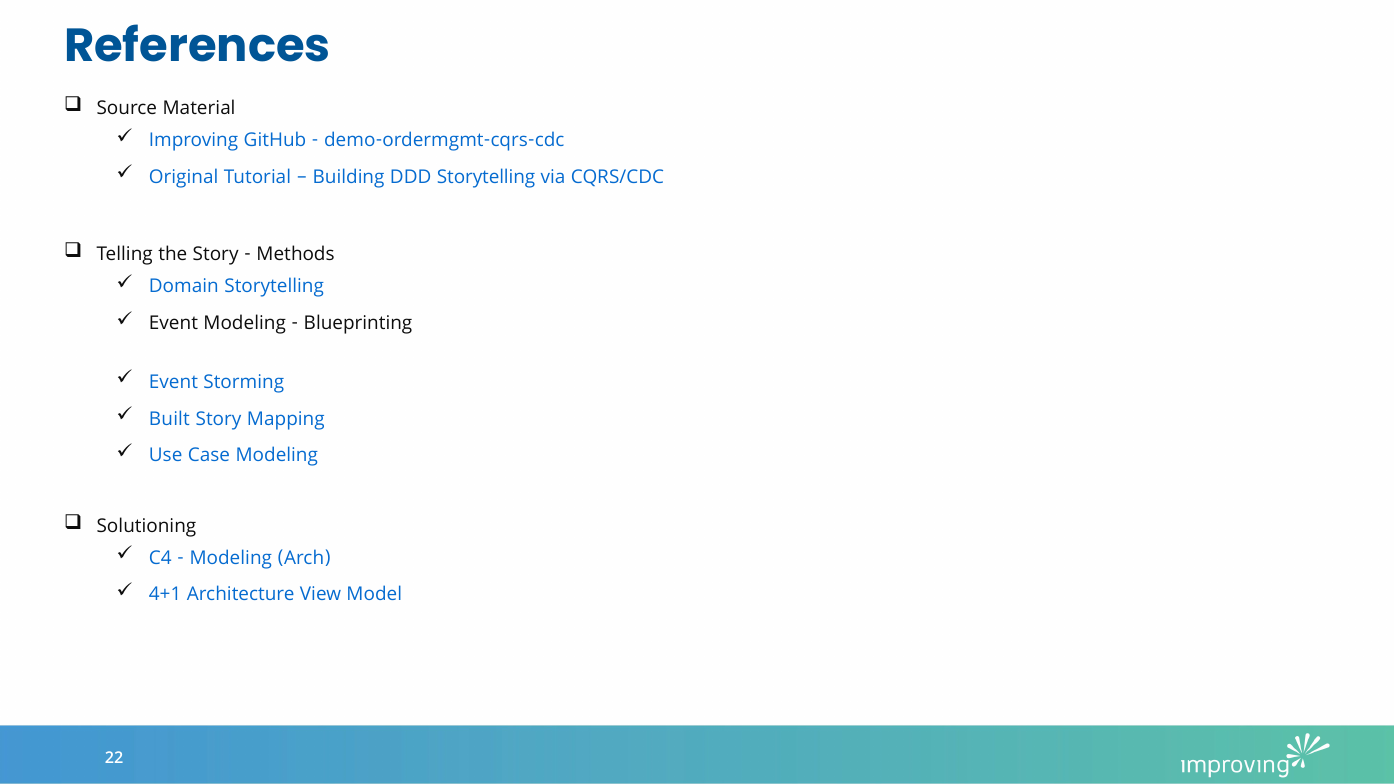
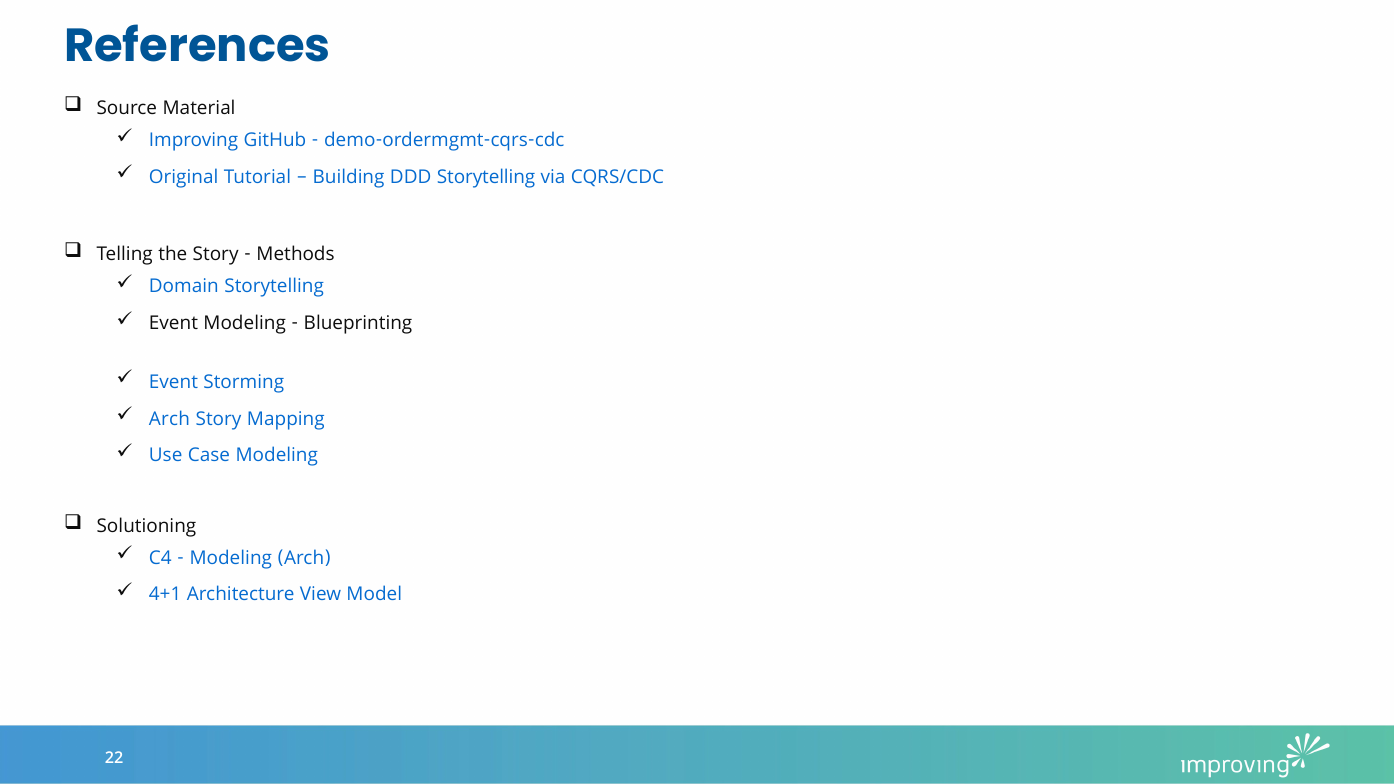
Built: Built -> Arch (169, 418)
